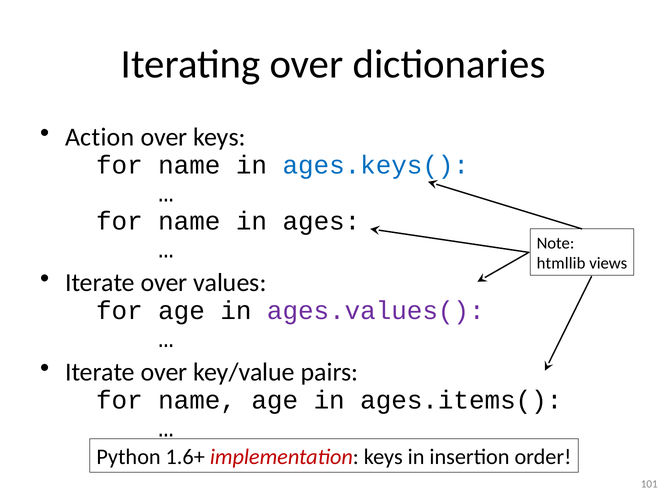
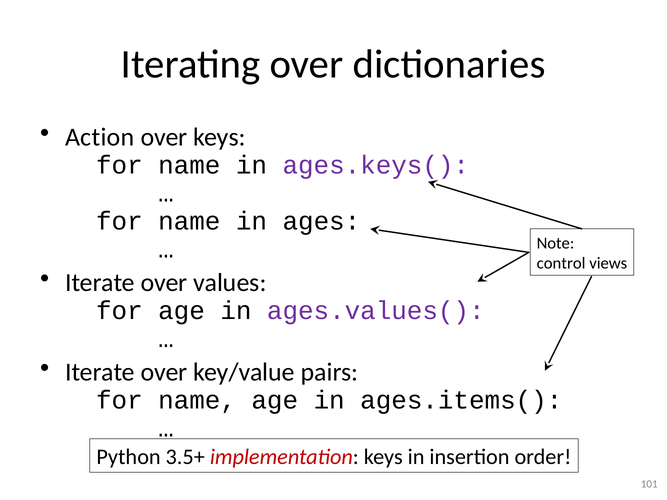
ages.keys( colour: blue -> purple (376, 165)
htmllib: htmllib -> control (561, 263)
1.6+: 1.6+ -> 3.5+ (185, 457)
